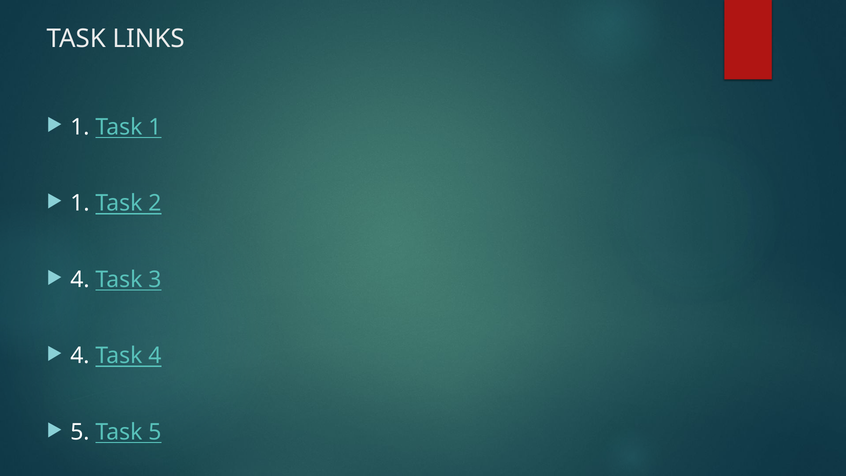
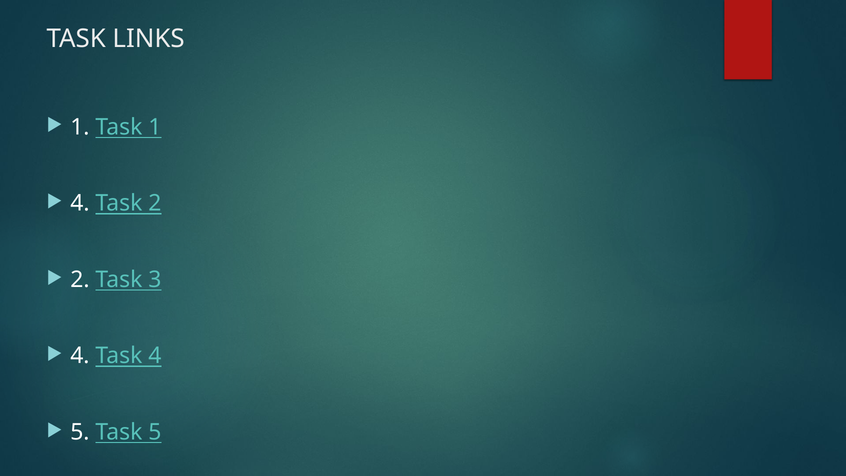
1: 1 -> 4 (80, 203)
4: 4 -> 2 (80, 279)
